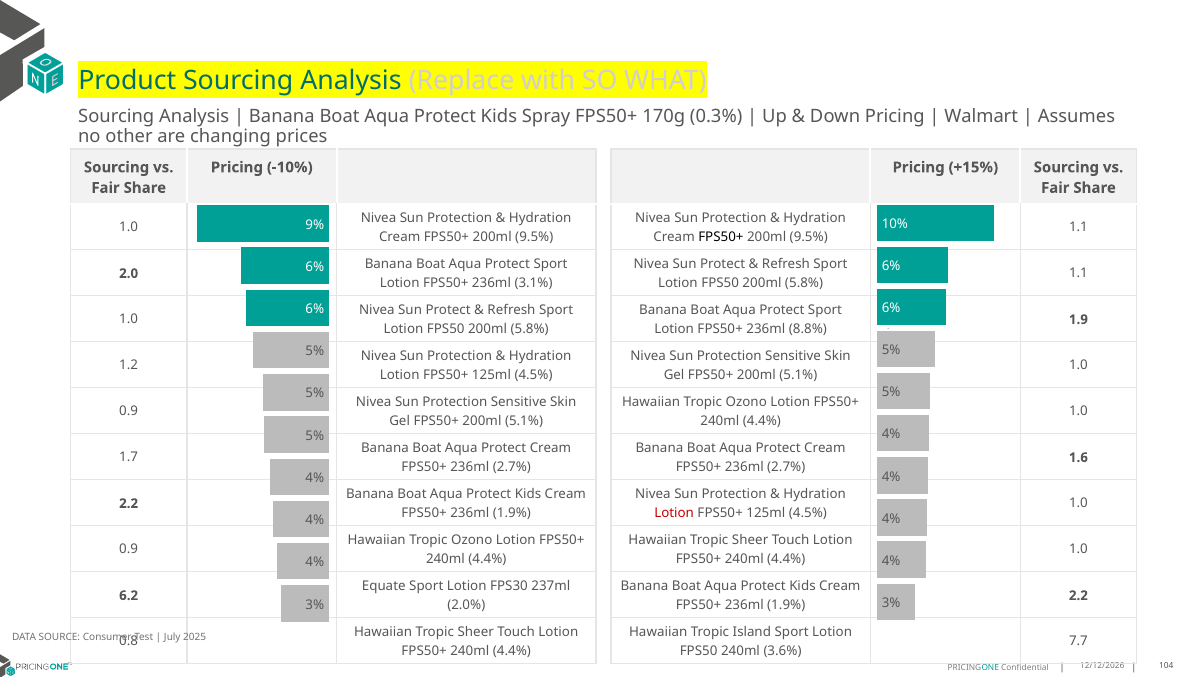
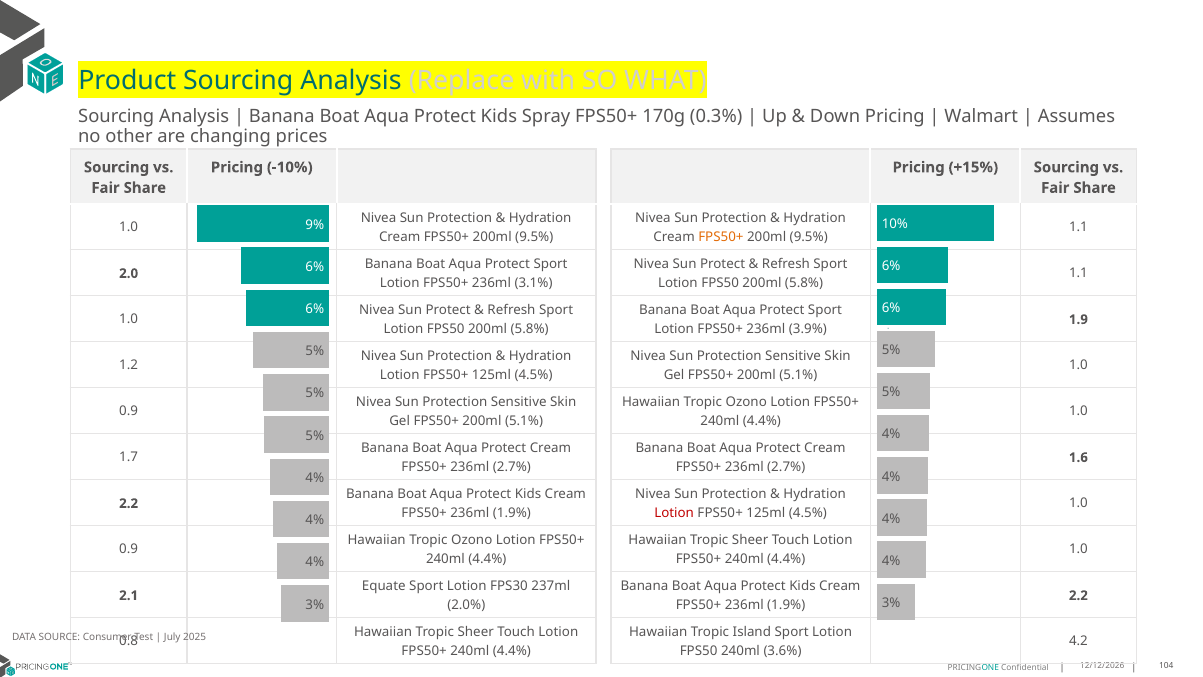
FPS50+ colour: black -> orange (721, 237)
8.8%: 8.8% -> 3.9% (808, 329)
6.2: 6.2 -> 2.1 (129, 595)
7.7: 7.7 -> 4.2 (1078, 641)
